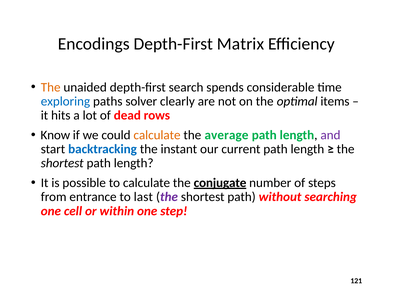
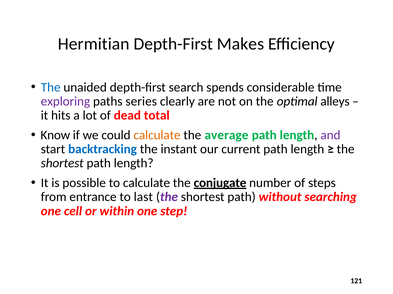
Encodings: Encodings -> Hermitian (94, 44)
Matrix: Matrix -> Makes (240, 44)
The colour: orange -> blue (51, 87)
exploring colour: blue -> purple (65, 102)
solver: solver -> series (141, 102)
items: items -> alleys (335, 102)
rows: rows -> total (157, 116)
